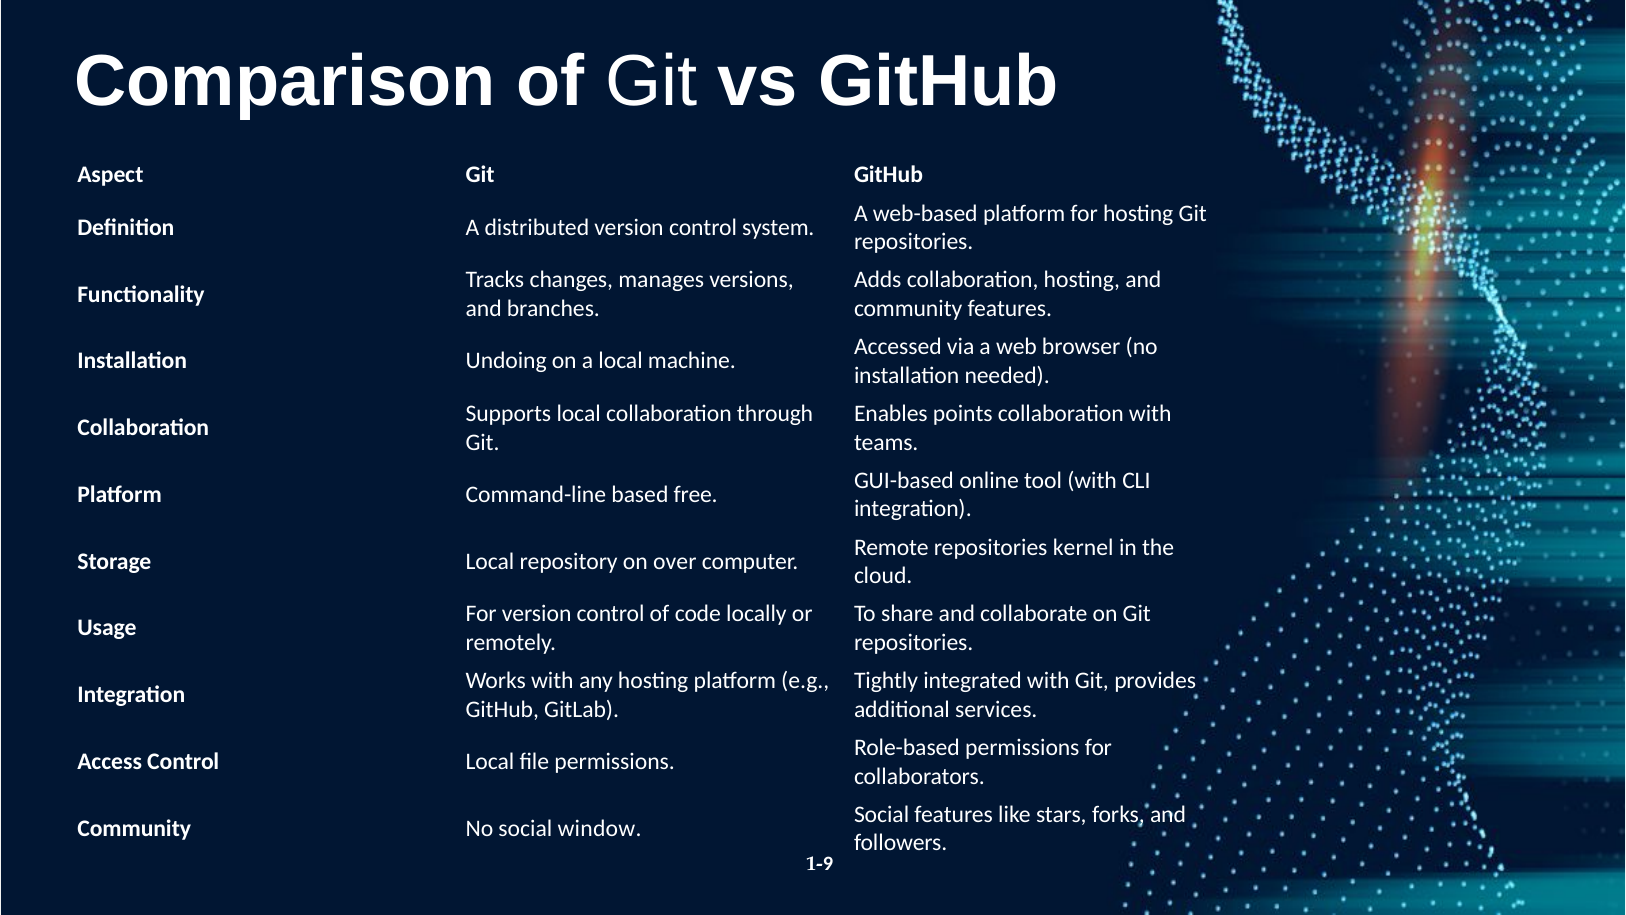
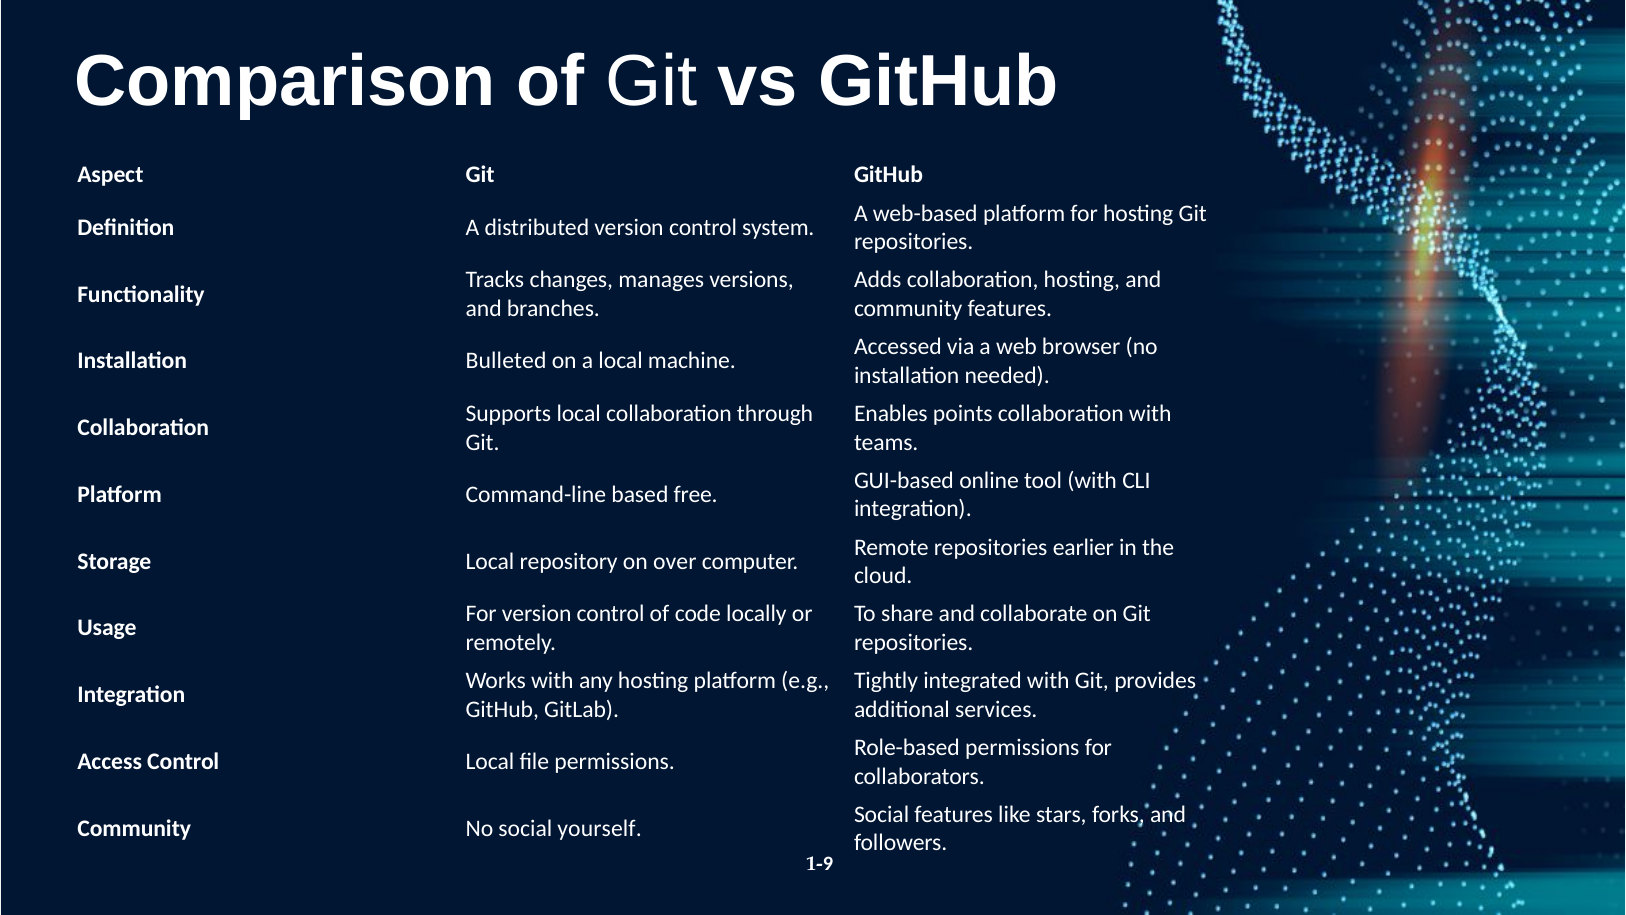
Undoing: Undoing -> Bulleted (506, 361)
kernel: kernel -> earlier (1083, 547)
window: window -> yourself (600, 828)
